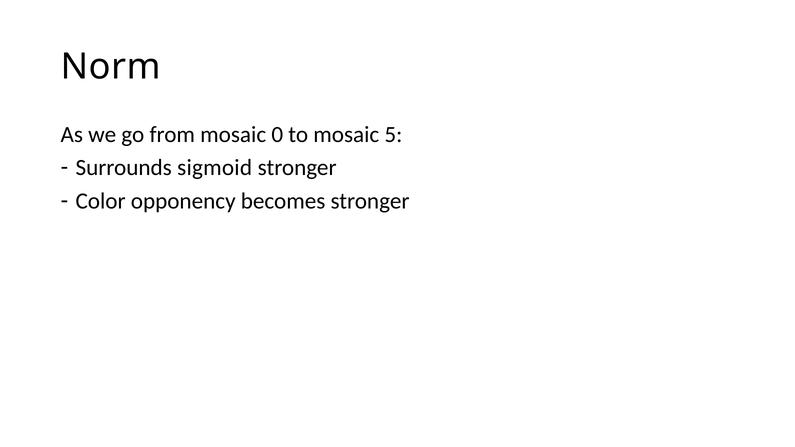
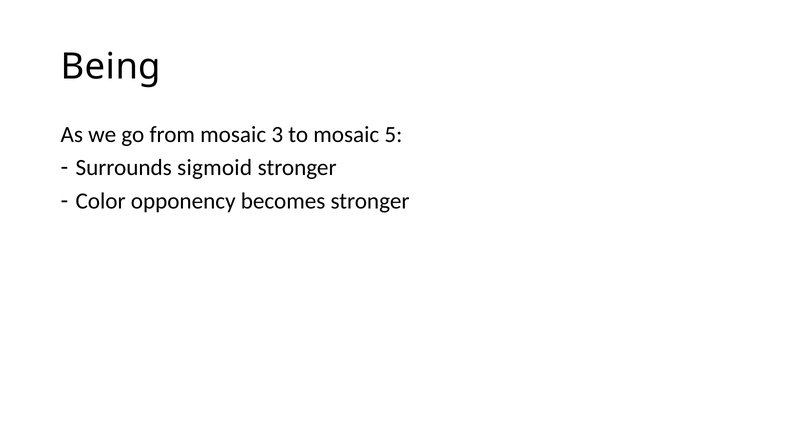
Norm: Norm -> Being (111, 67)
0: 0 -> 3 (277, 134)
